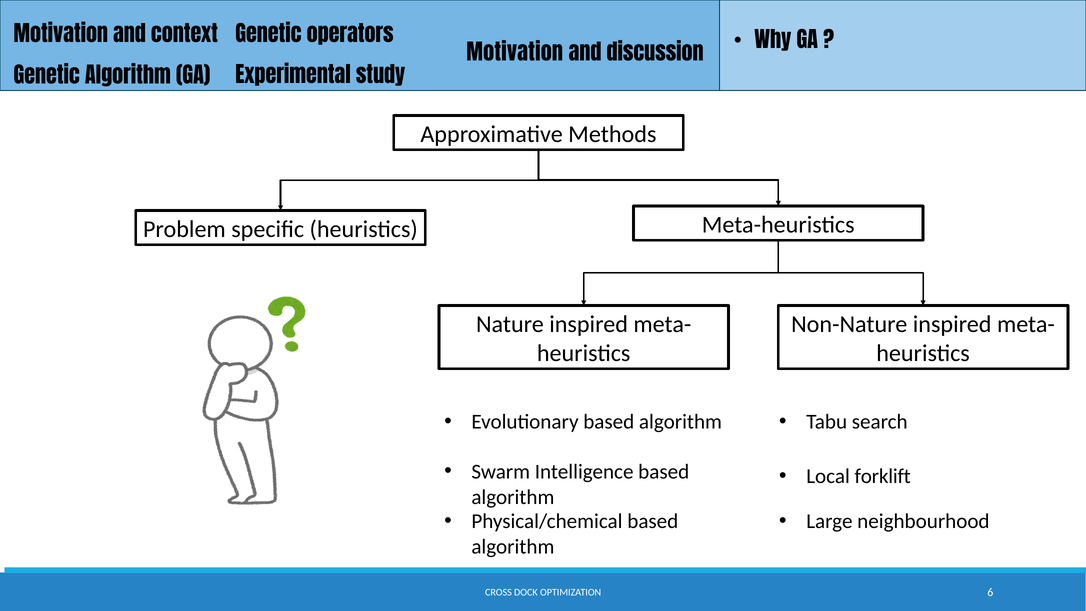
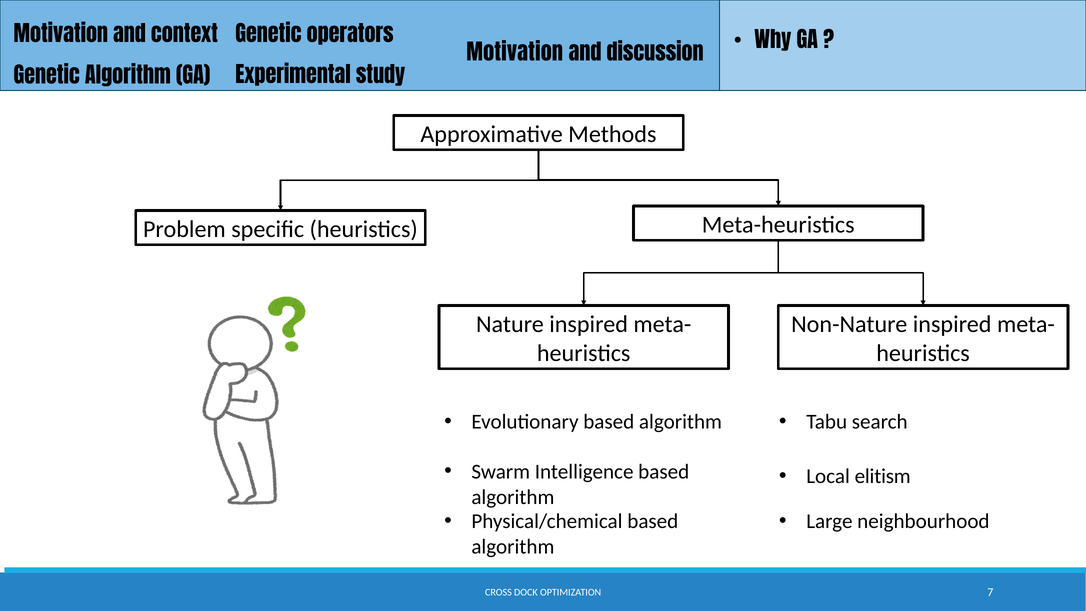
forklift: forklift -> elitism (883, 476)
6: 6 -> 7 (990, 592)
